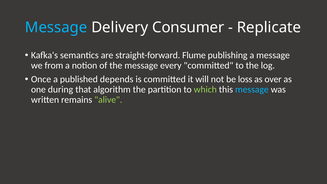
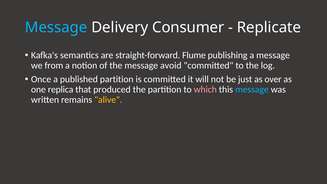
every: every -> avoid (171, 66)
published depends: depends -> partition (117, 79)
loss: loss -> just (245, 79)
during: during -> replica (61, 90)
algorithm: algorithm -> produced (112, 90)
which colour: light green -> pink (205, 90)
alive colour: light green -> yellow (108, 100)
